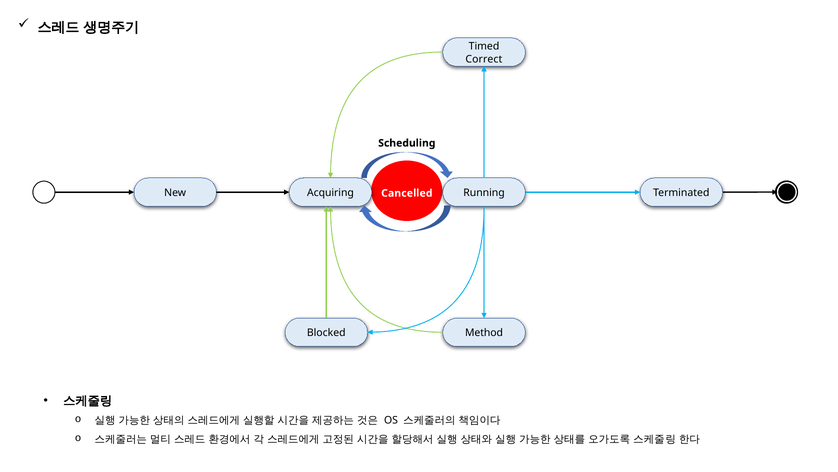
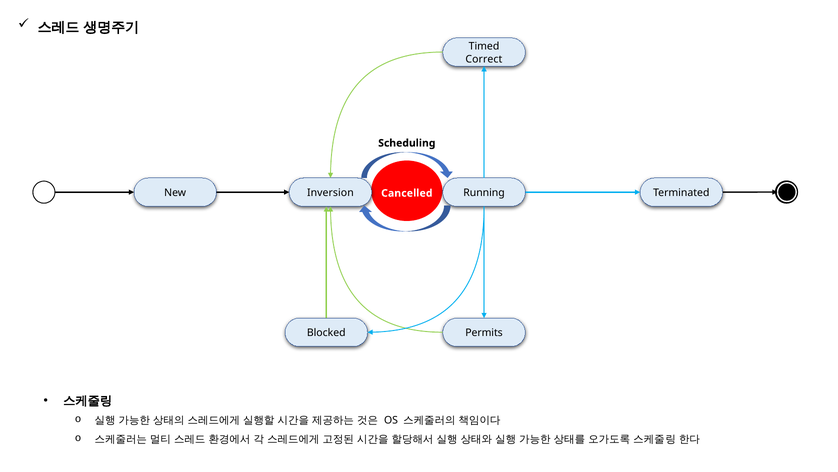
Acquiring: Acquiring -> Inversion (330, 193)
Method: Method -> Permits (484, 332)
